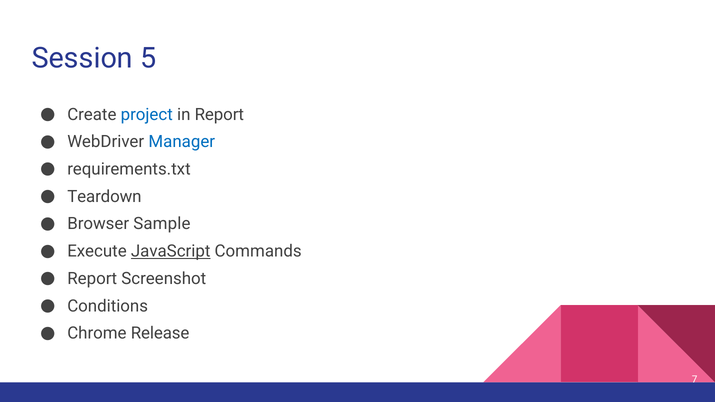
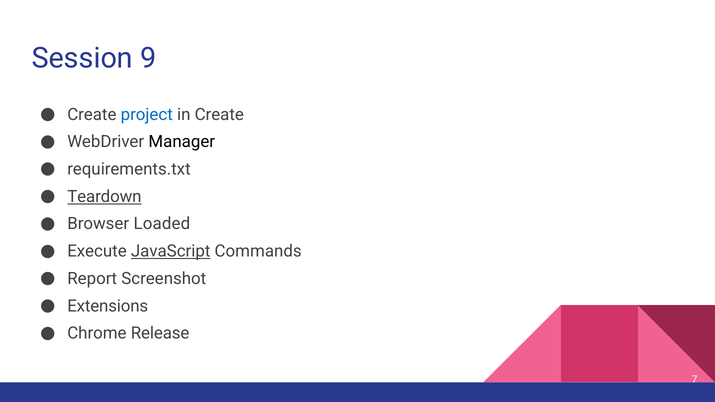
5: 5 -> 9 (148, 59)
in Report: Report -> Create (219, 115)
Manager colour: blue -> black (182, 142)
Teardown underline: none -> present (104, 197)
Sample: Sample -> Loaded (162, 224)
Conditions: Conditions -> Extensions (108, 306)
